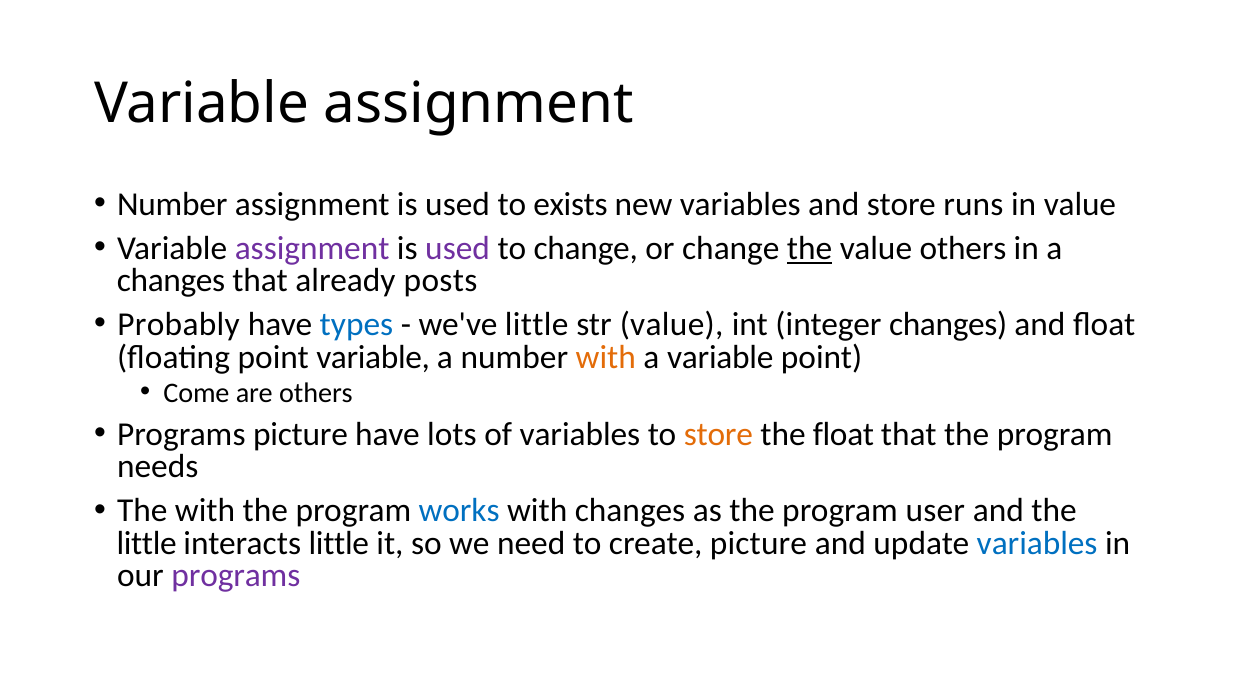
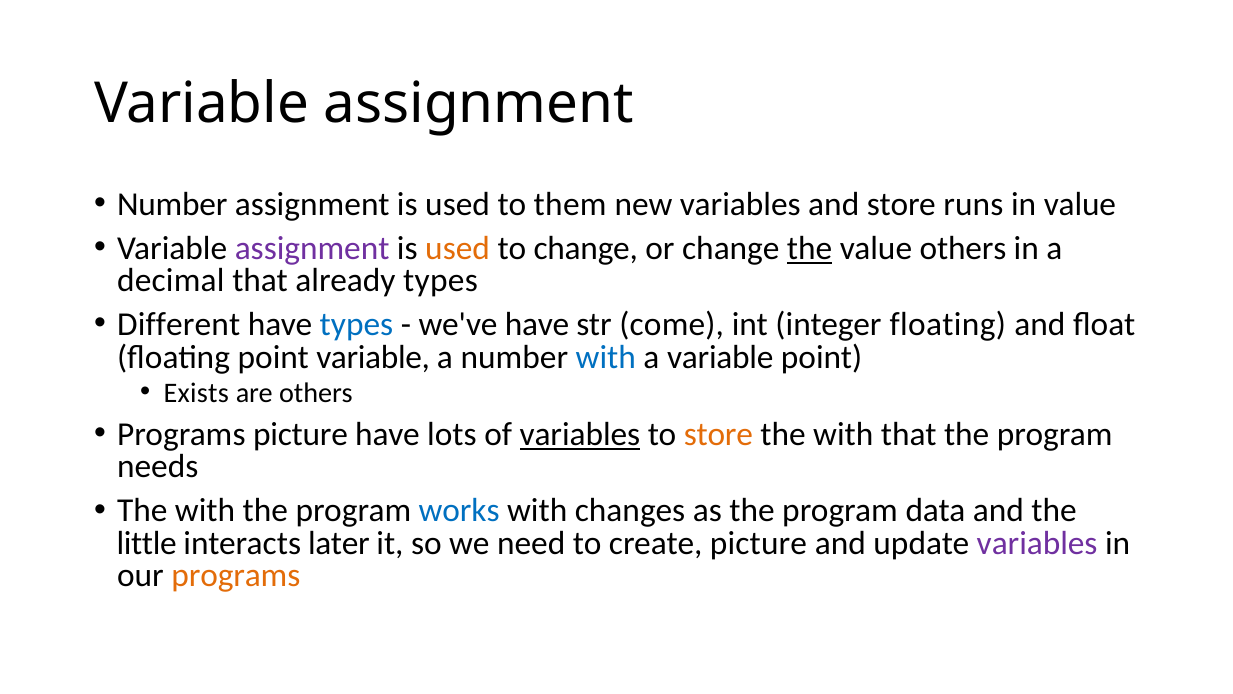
exists: exists -> them (570, 204)
used colour: purple -> orange (458, 248)
changes: changes -> decimal (171, 281)
already posts: posts -> types (441, 281)
Probably: Probably -> Different (179, 325)
we've little: little -> have (537, 325)
str value: value -> come (672, 325)
integer changes: changes -> floating (948, 325)
with colour: orange -> blue (606, 357)
Come: Come -> Exists (196, 393)
variables underline: none -> present (580, 434)
float: float -> with (843, 434)
user: user -> data (936, 511)
interacts little: little -> later (339, 543)
variables colour: blue -> purple (1037, 543)
programs colour: purple -> orange (236, 576)
